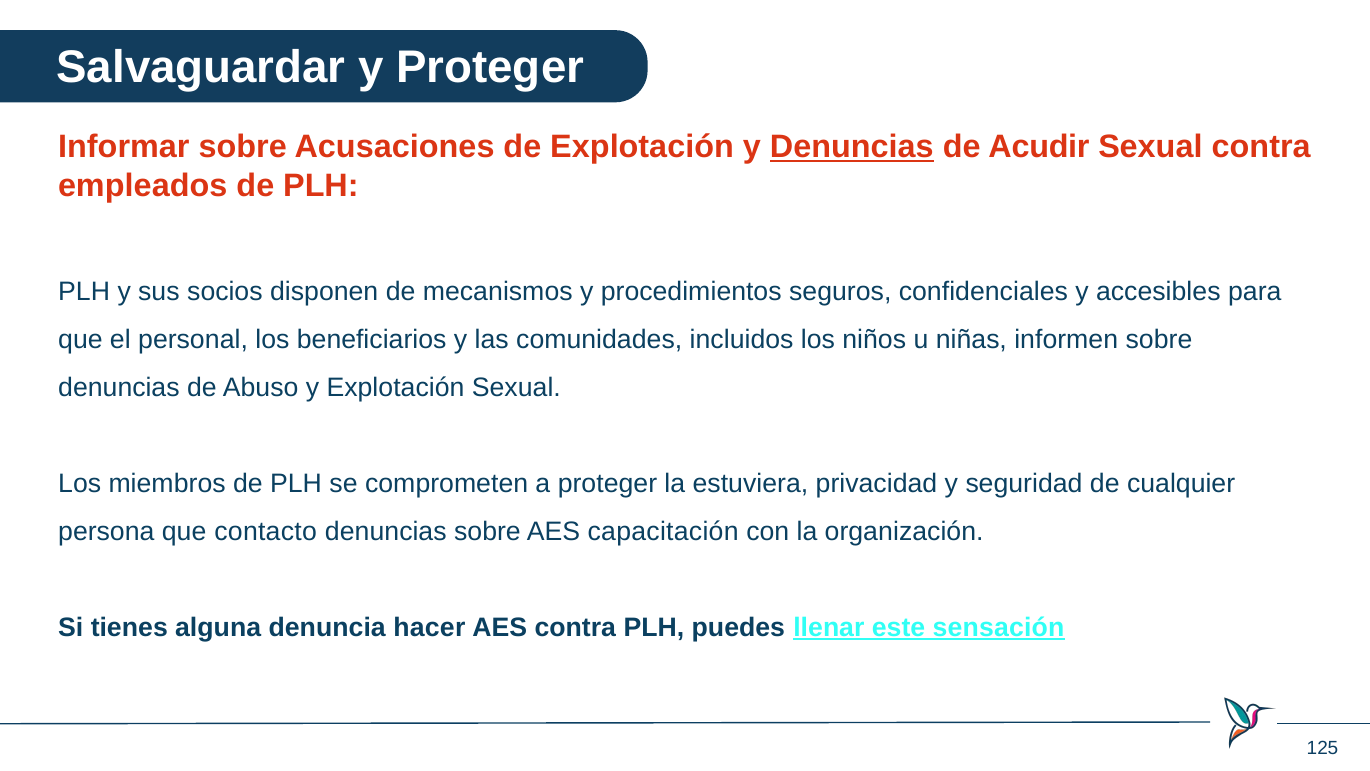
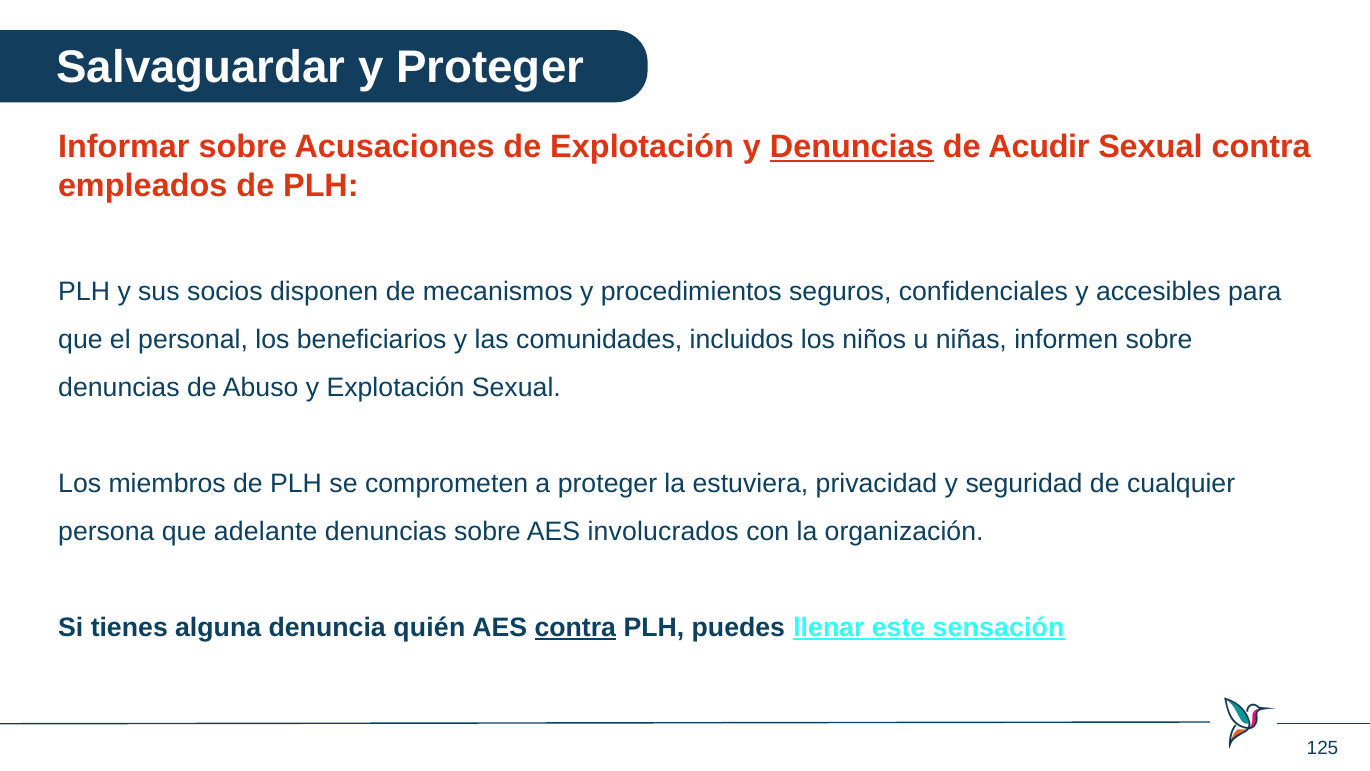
contacto: contacto -> adelante (266, 531)
capacitación: capacitación -> involucrados (663, 531)
hacer: hacer -> quién (429, 627)
contra underline: none -> present (575, 627)
